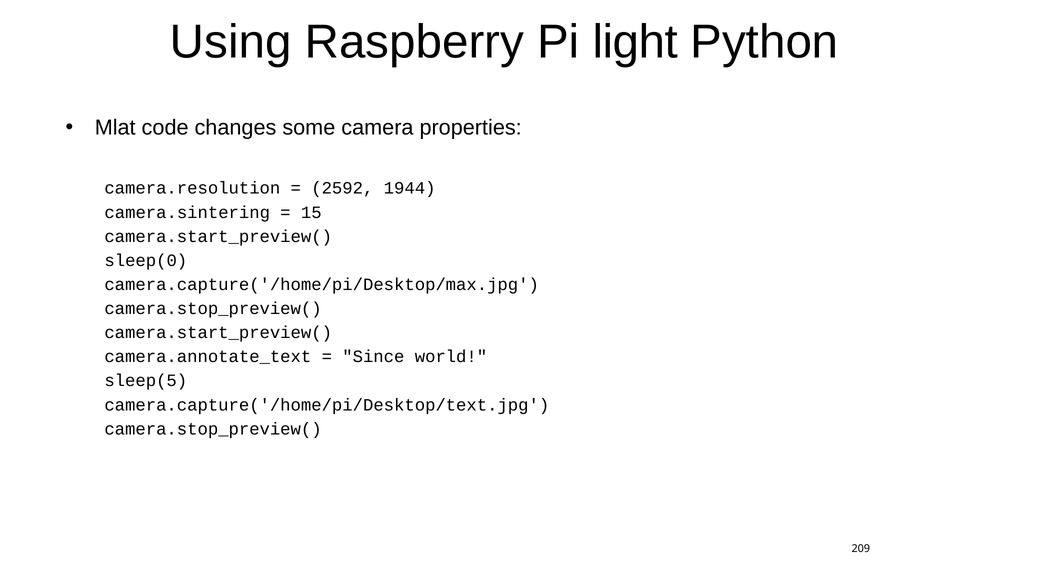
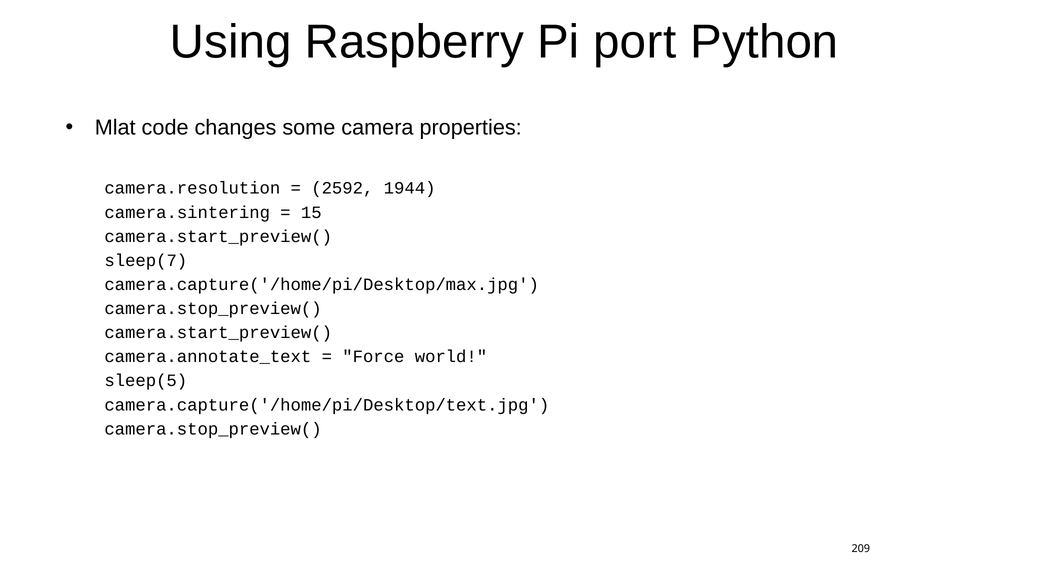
light: light -> port (635, 42)
sleep(0: sleep(0 -> sleep(7 (146, 260)
Since: Since -> Force (373, 357)
